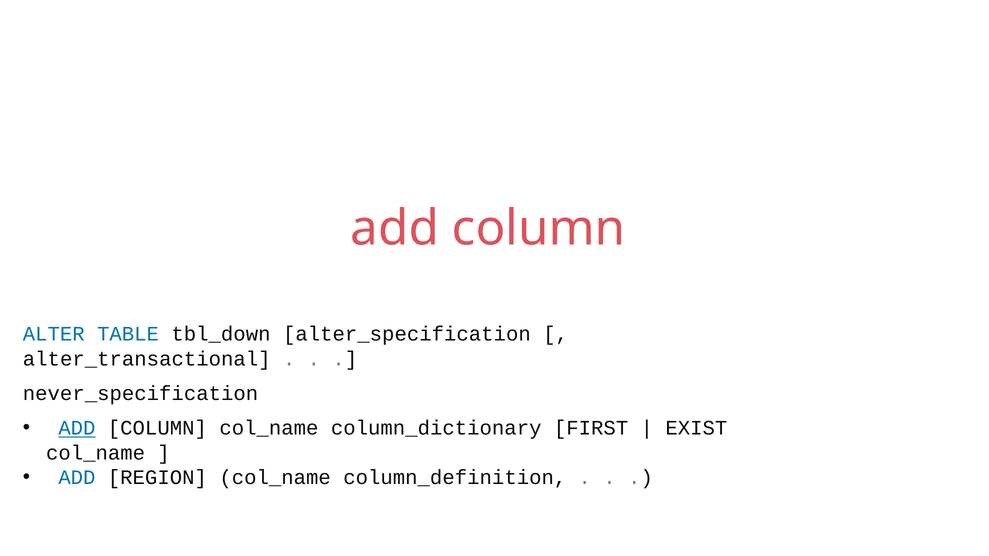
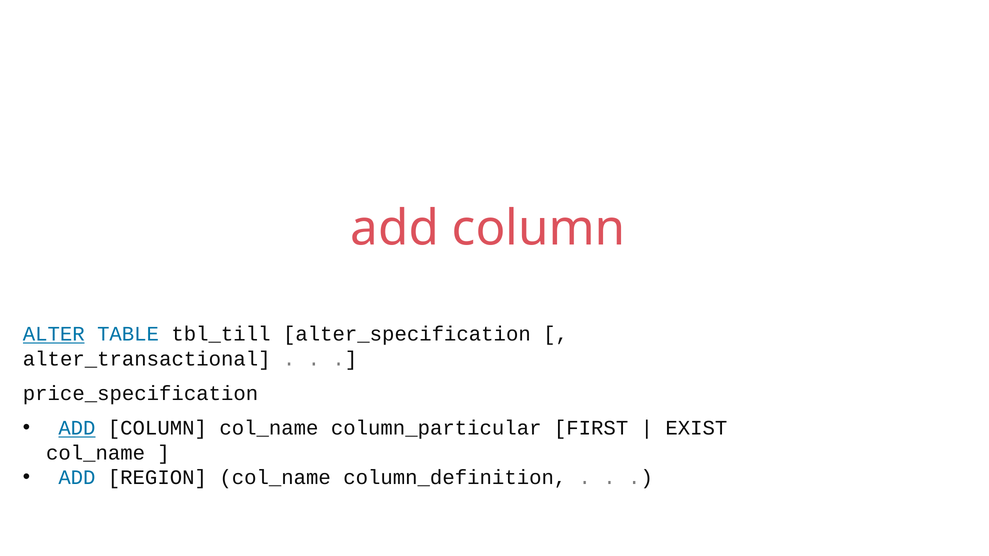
ALTER underline: none -> present (54, 334)
tbl_down: tbl_down -> tbl_till (221, 334)
never_specification: never_specification -> price_specification (141, 394)
column_dictionary: column_dictionary -> column_particular (436, 428)
